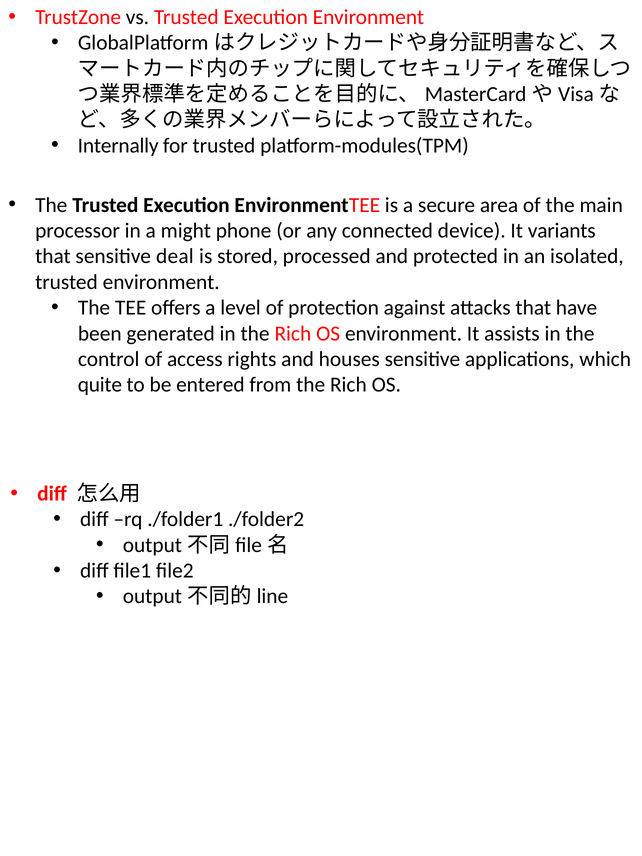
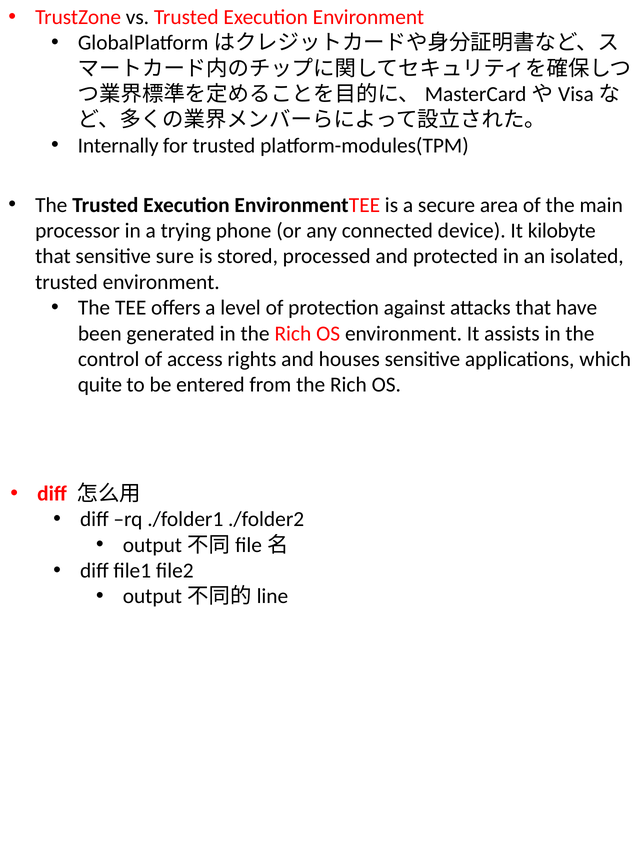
might: might -> trying (186, 231)
variants: variants -> kilobyte (562, 231)
deal: deal -> sure (175, 256)
